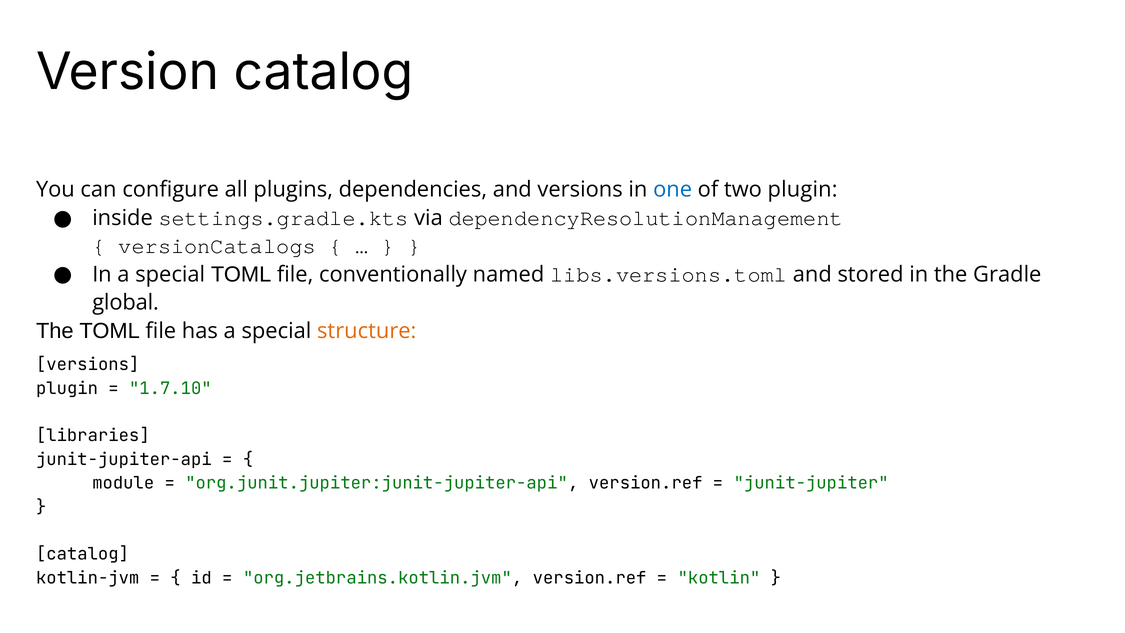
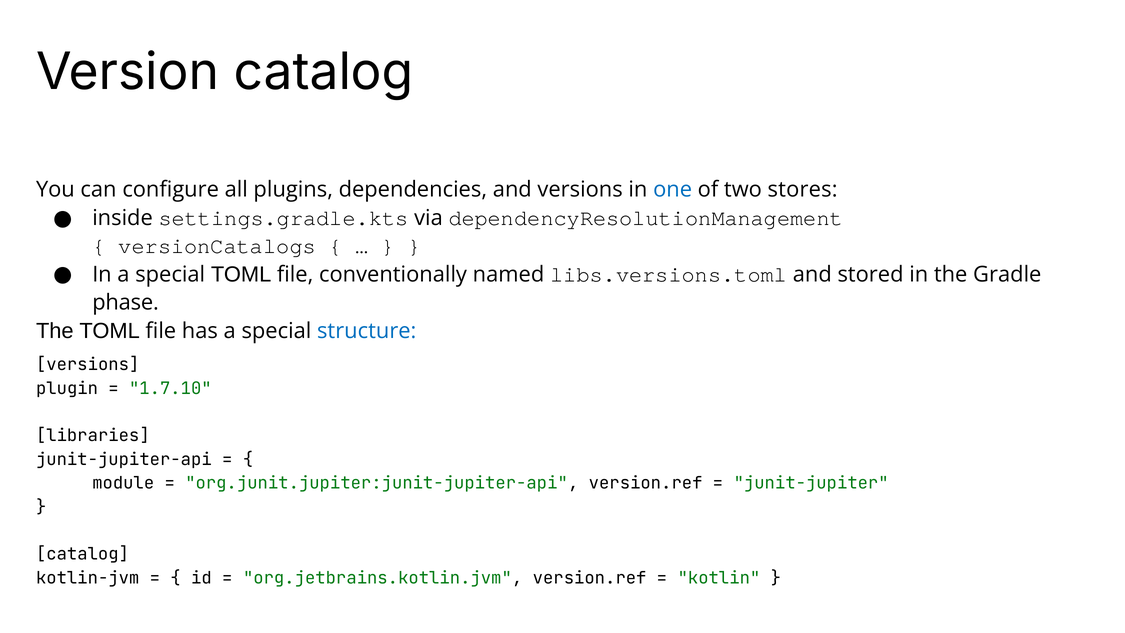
two plugin: plugin -> stores (803, 190)
global: global -> phase (126, 302)
structure colour: orange -> blue (367, 331)
